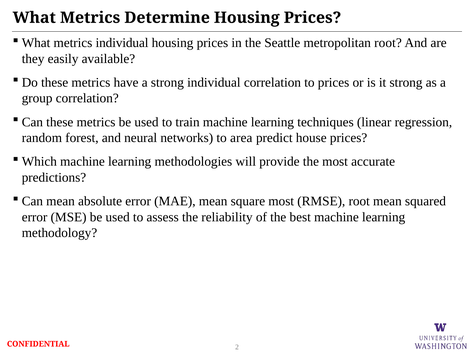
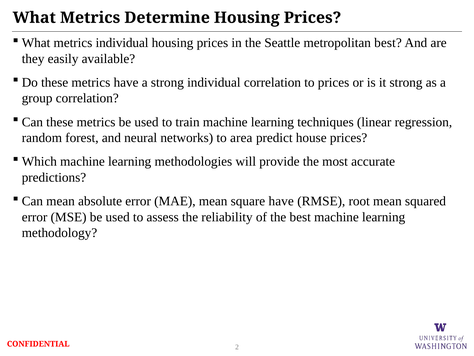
metropolitan root: root -> best (388, 43)
square most: most -> have (281, 201)
